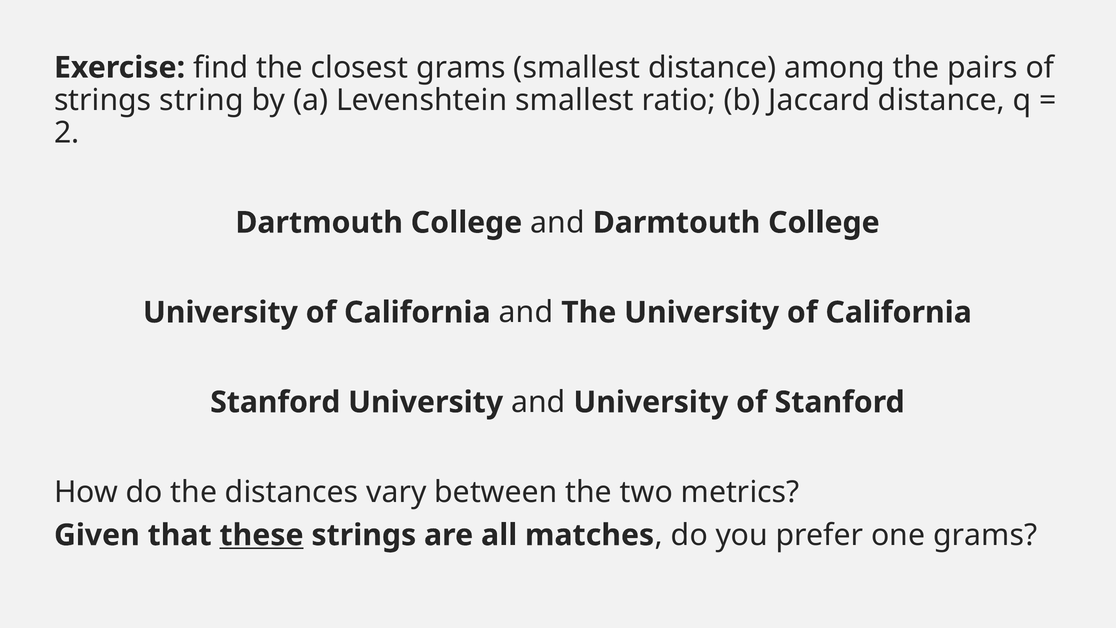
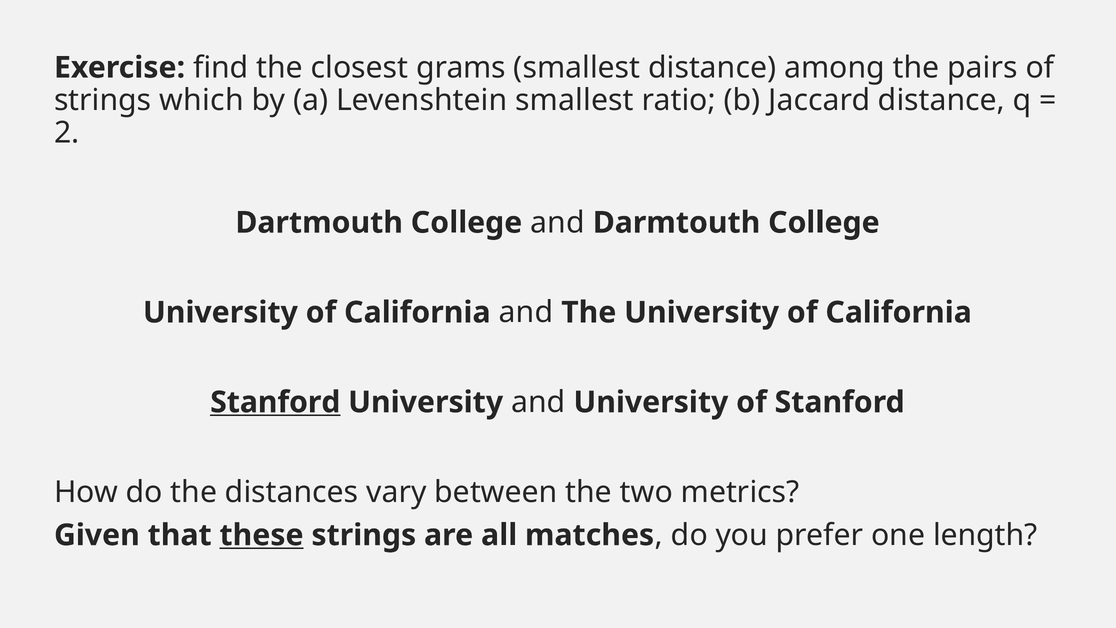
string: string -> which (201, 100)
Stanford underline: none -> present (275, 402)
one grams: grams -> length (985, 535)
